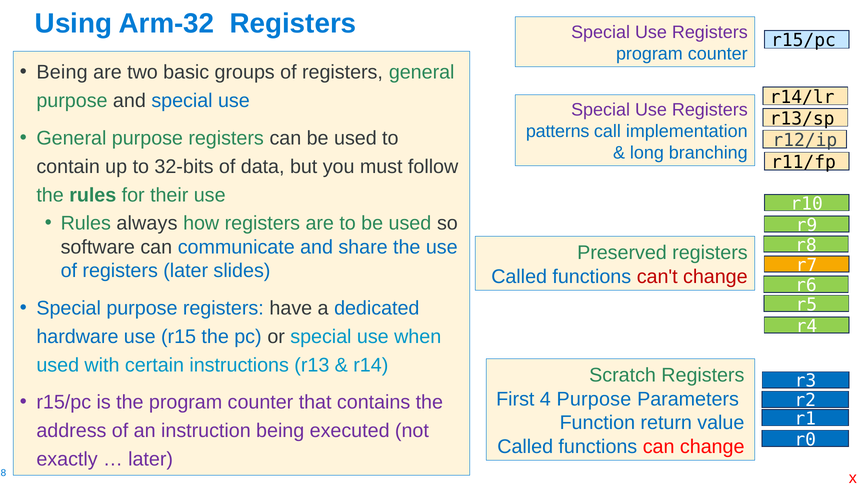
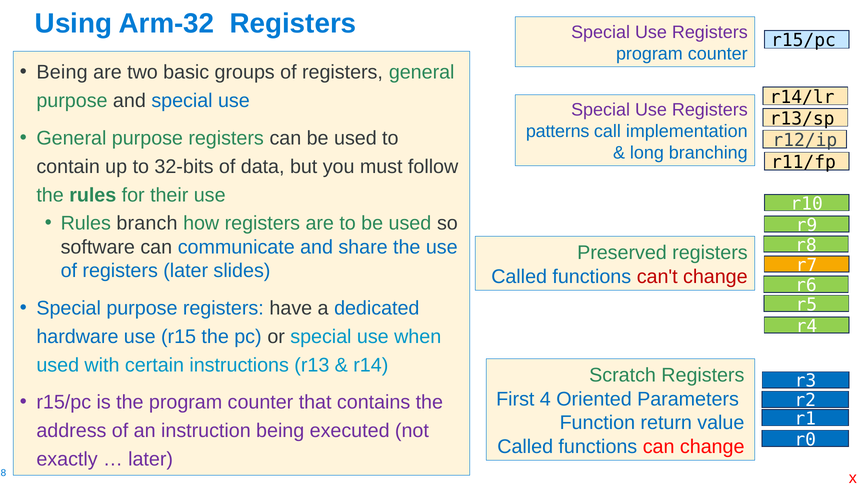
always: always -> branch (147, 223)
4 Purpose: Purpose -> Oriented (594, 399)
